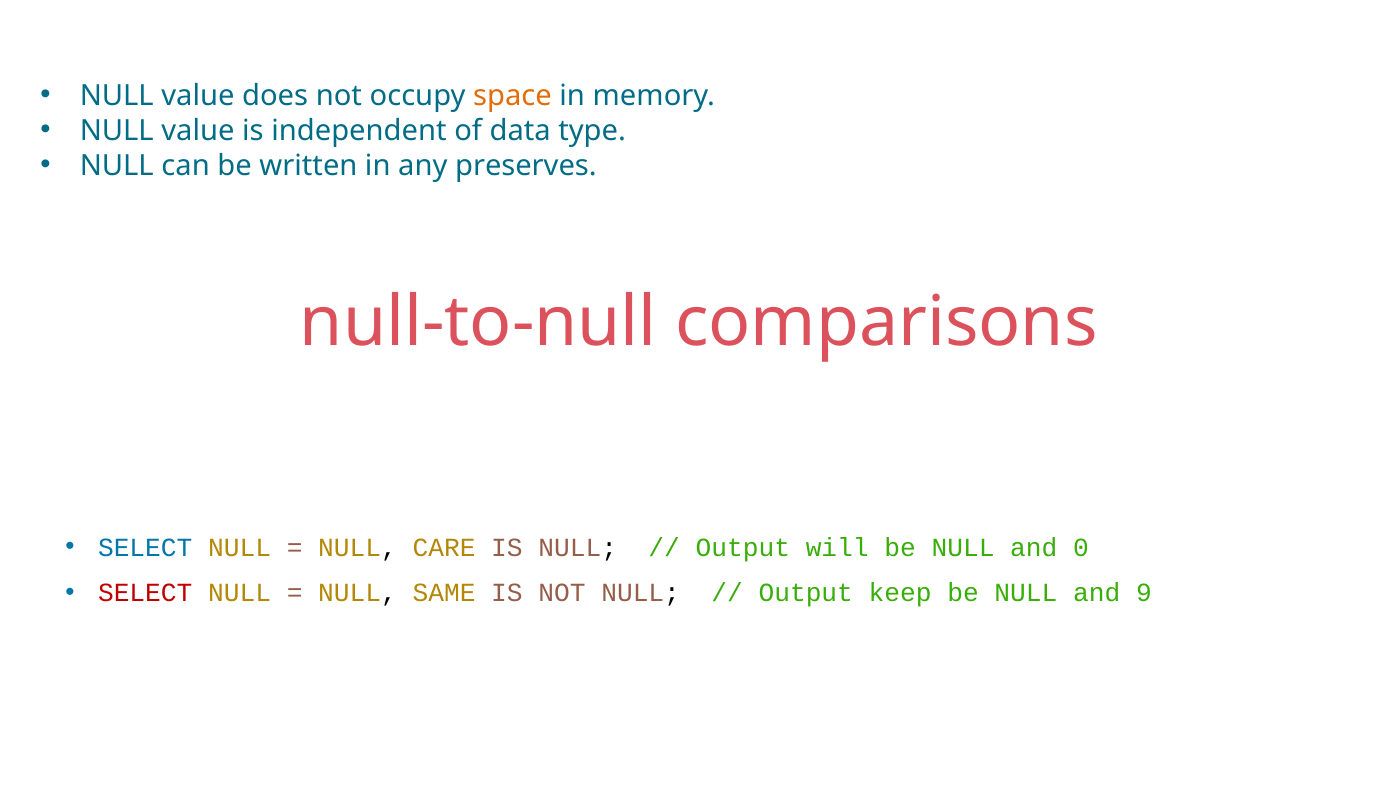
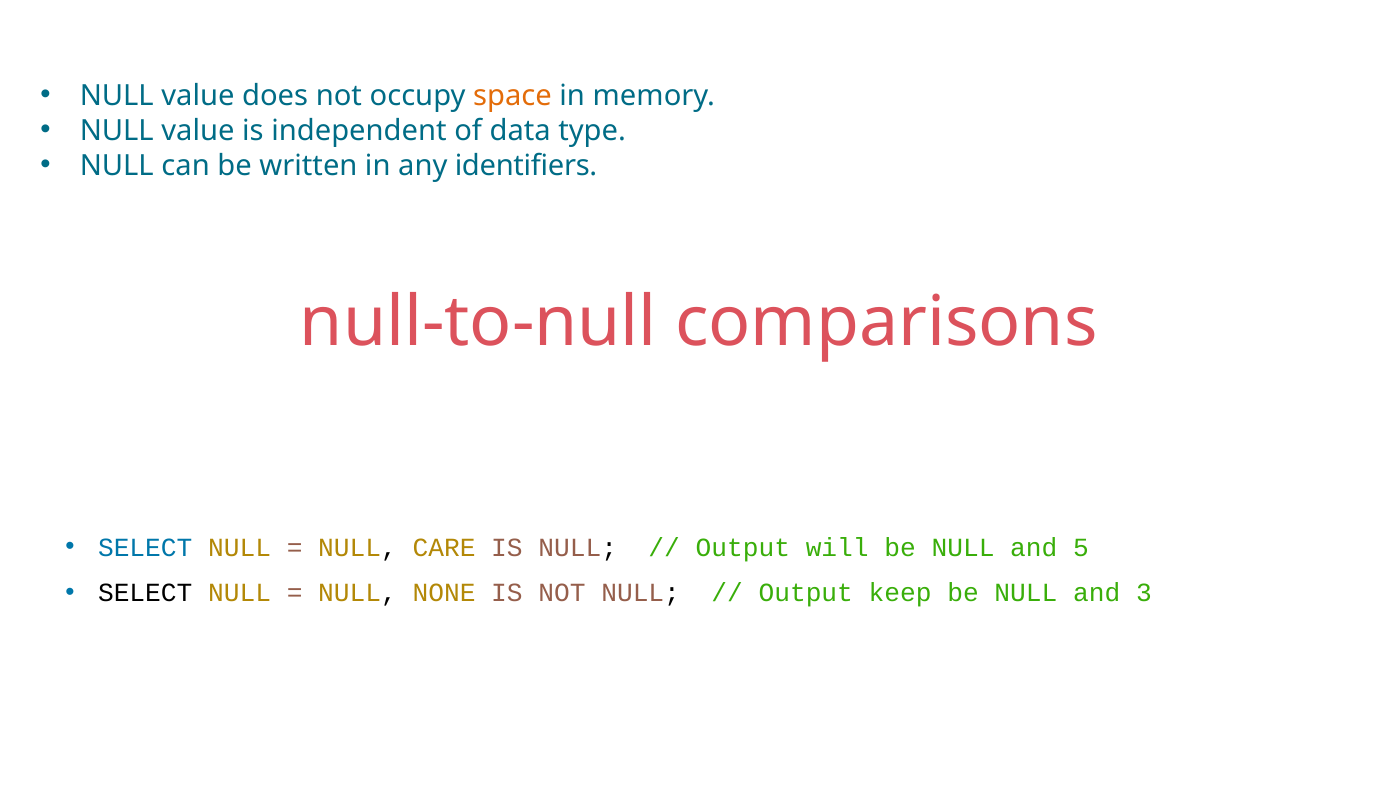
preserves: preserves -> identifiers (526, 166)
0: 0 -> 5 (1081, 548)
SELECT colour: red -> black (145, 593)
SAME: SAME -> NONE (444, 593)
9: 9 -> 3 (1144, 593)
